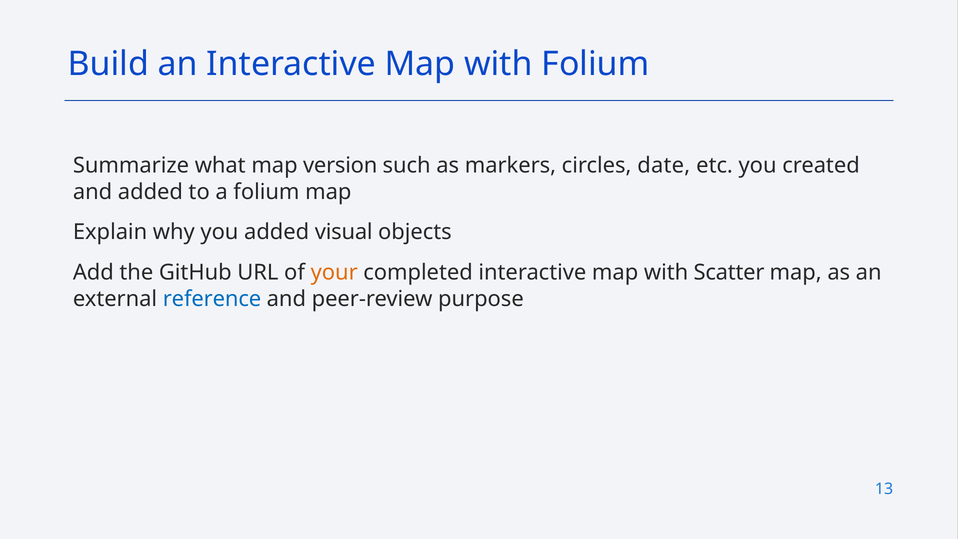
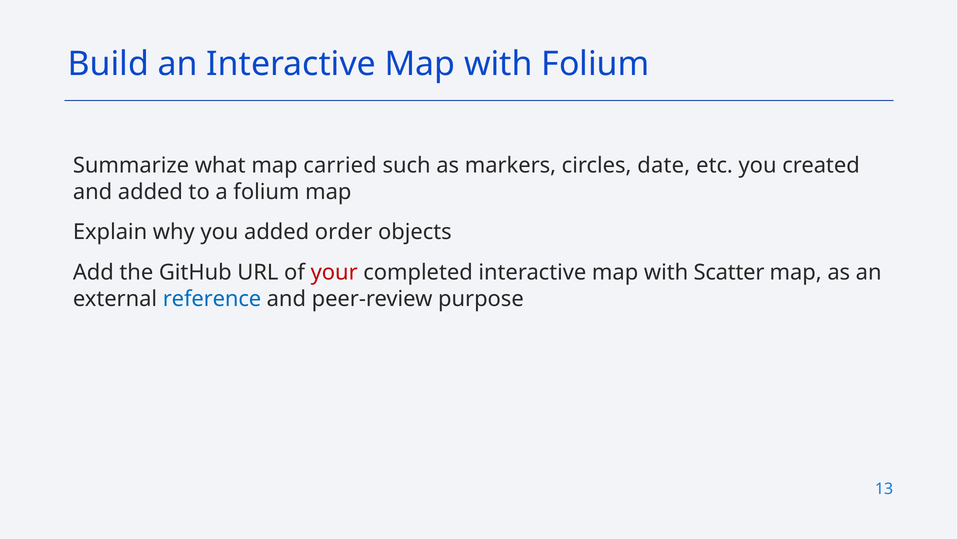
version: version -> carried (340, 166)
visual: visual -> order (344, 232)
your colour: orange -> red (334, 272)
